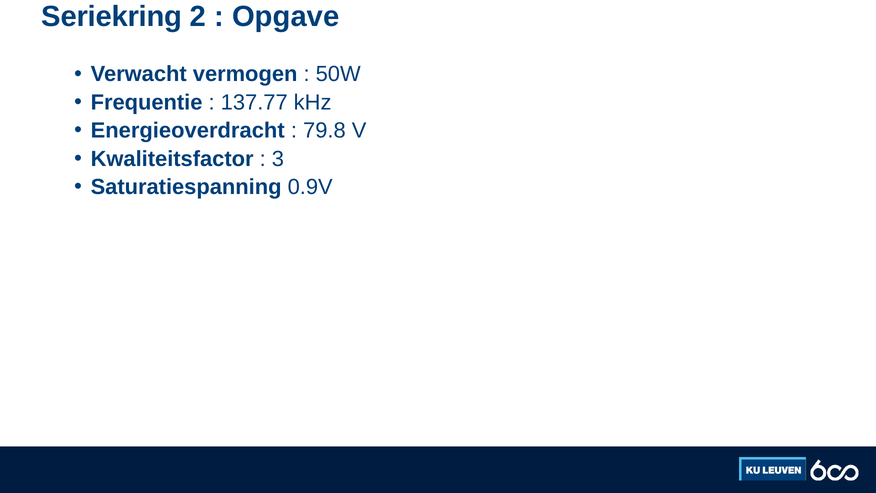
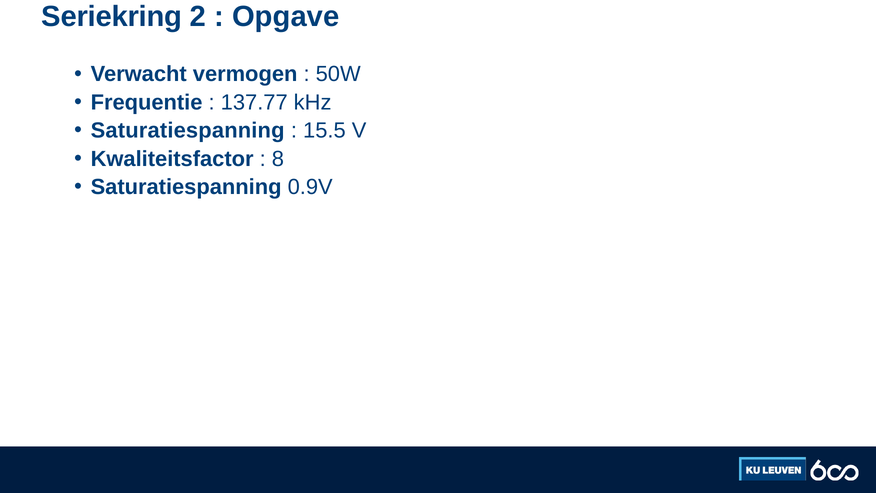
Energieoverdracht: Energieoverdracht -> Saturatiespanning (188, 131)
79.8: 79.8 -> 15.5 (324, 131)
3: 3 -> 8 (278, 159)
